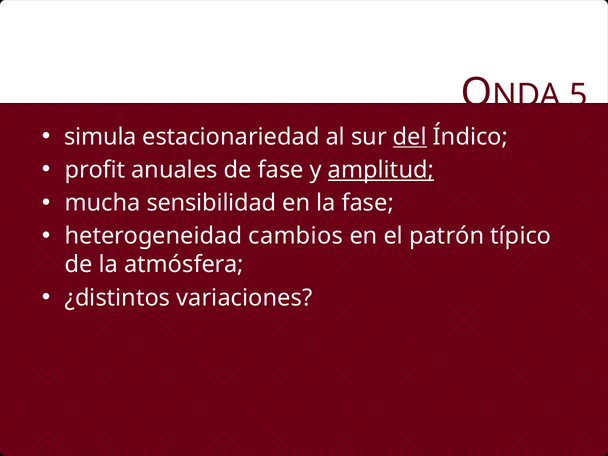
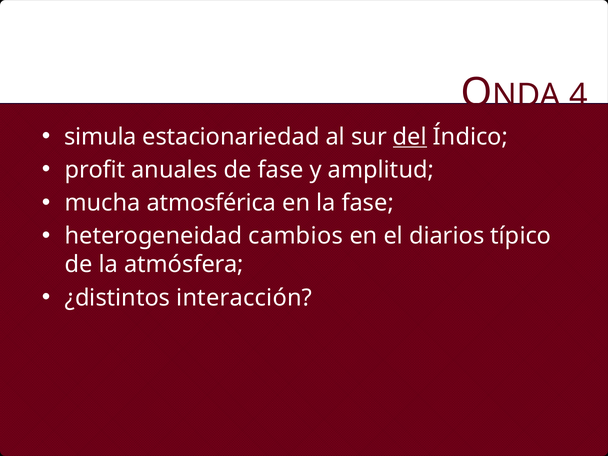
5: 5 -> 4 (578, 95)
amplitud underline: present -> none (381, 170)
sensibilidad: sensibilidad -> atmosférica (211, 203)
patrón: patrón -> diarios (447, 236)
variaciones: variaciones -> interacción (244, 298)
